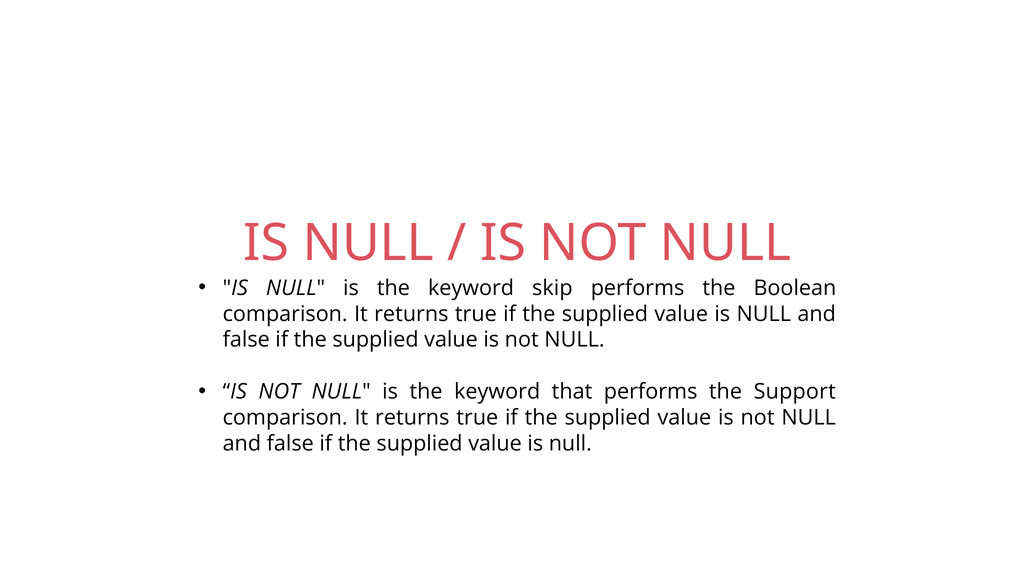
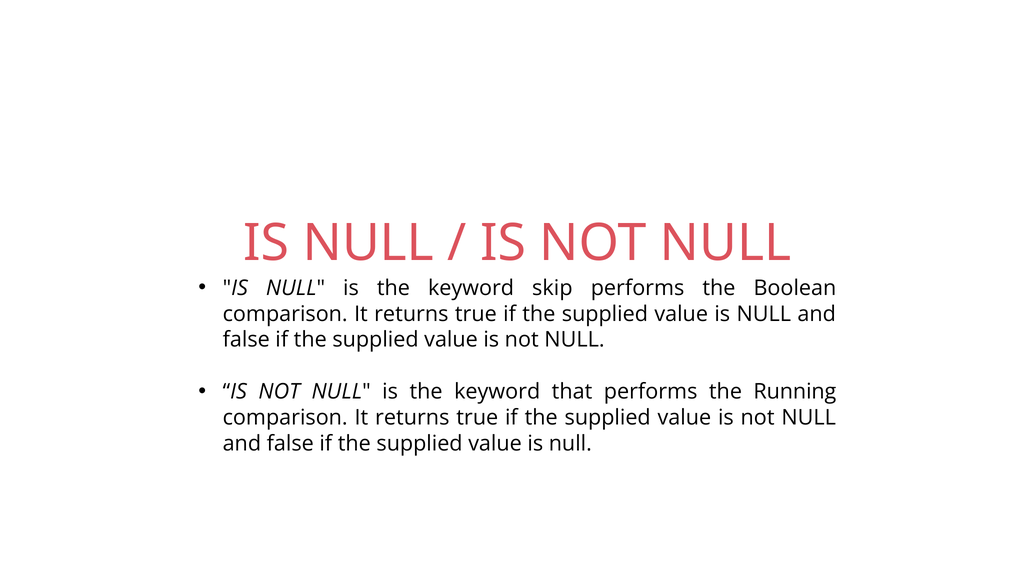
Support: Support -> Running (795, 391)
